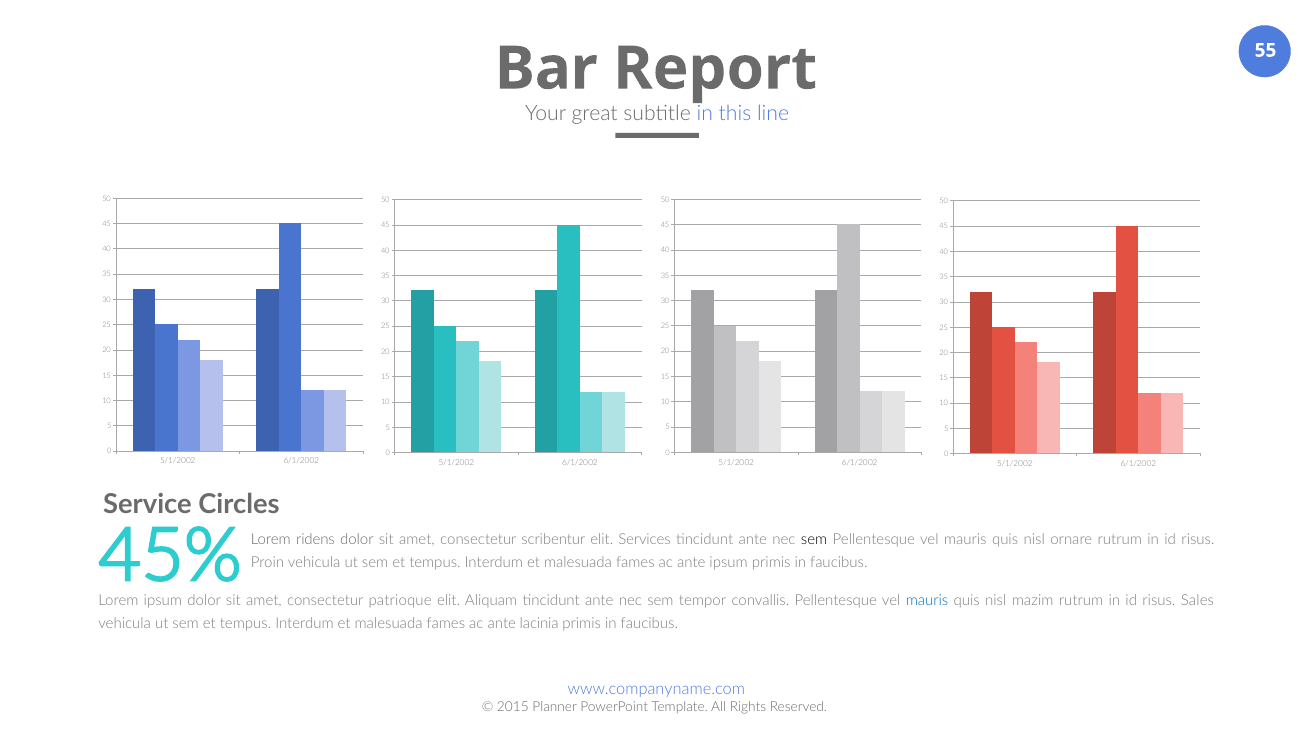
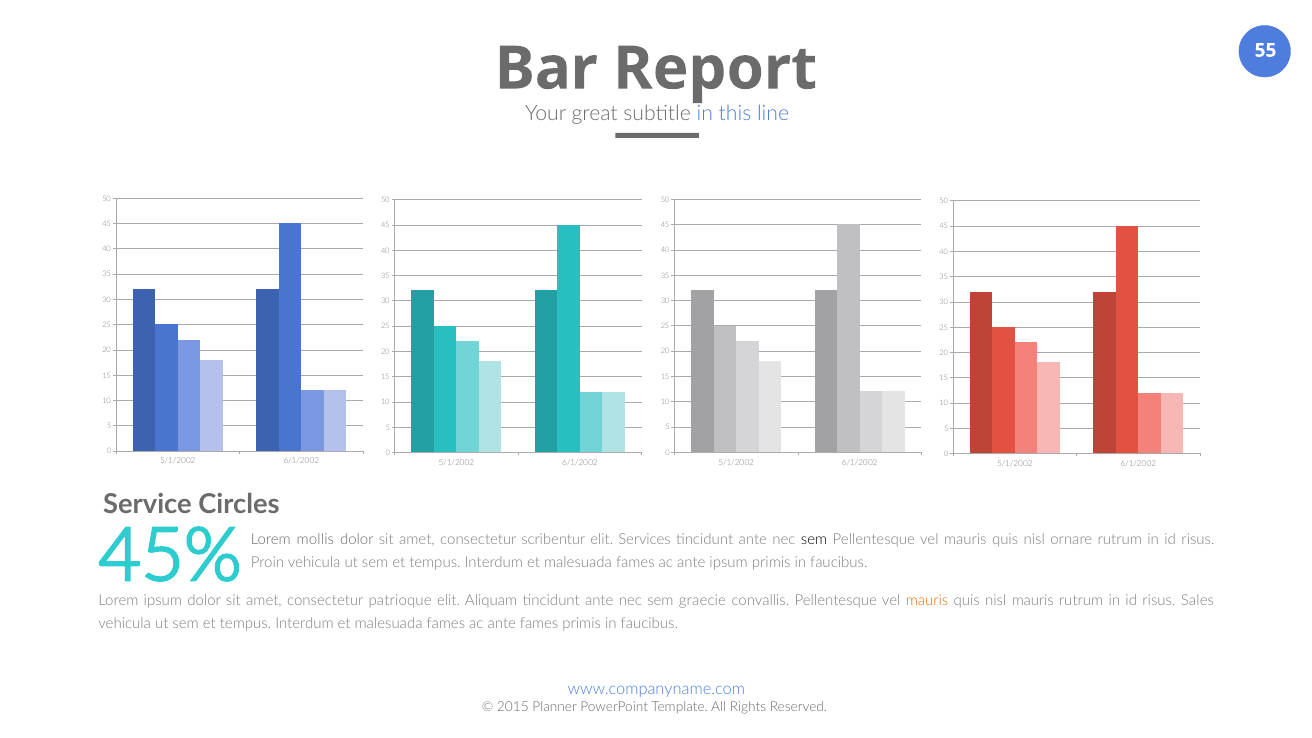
ridens: ridens -> mollis (315, 539)
tempor: tempor -> graecie (702, 601)
mauris colour: blue -> orange (927, 601)
nisl mazim: mazim -> mauris (1033, 601)
ante lacinia: lacinia -> fames (539, 624)
